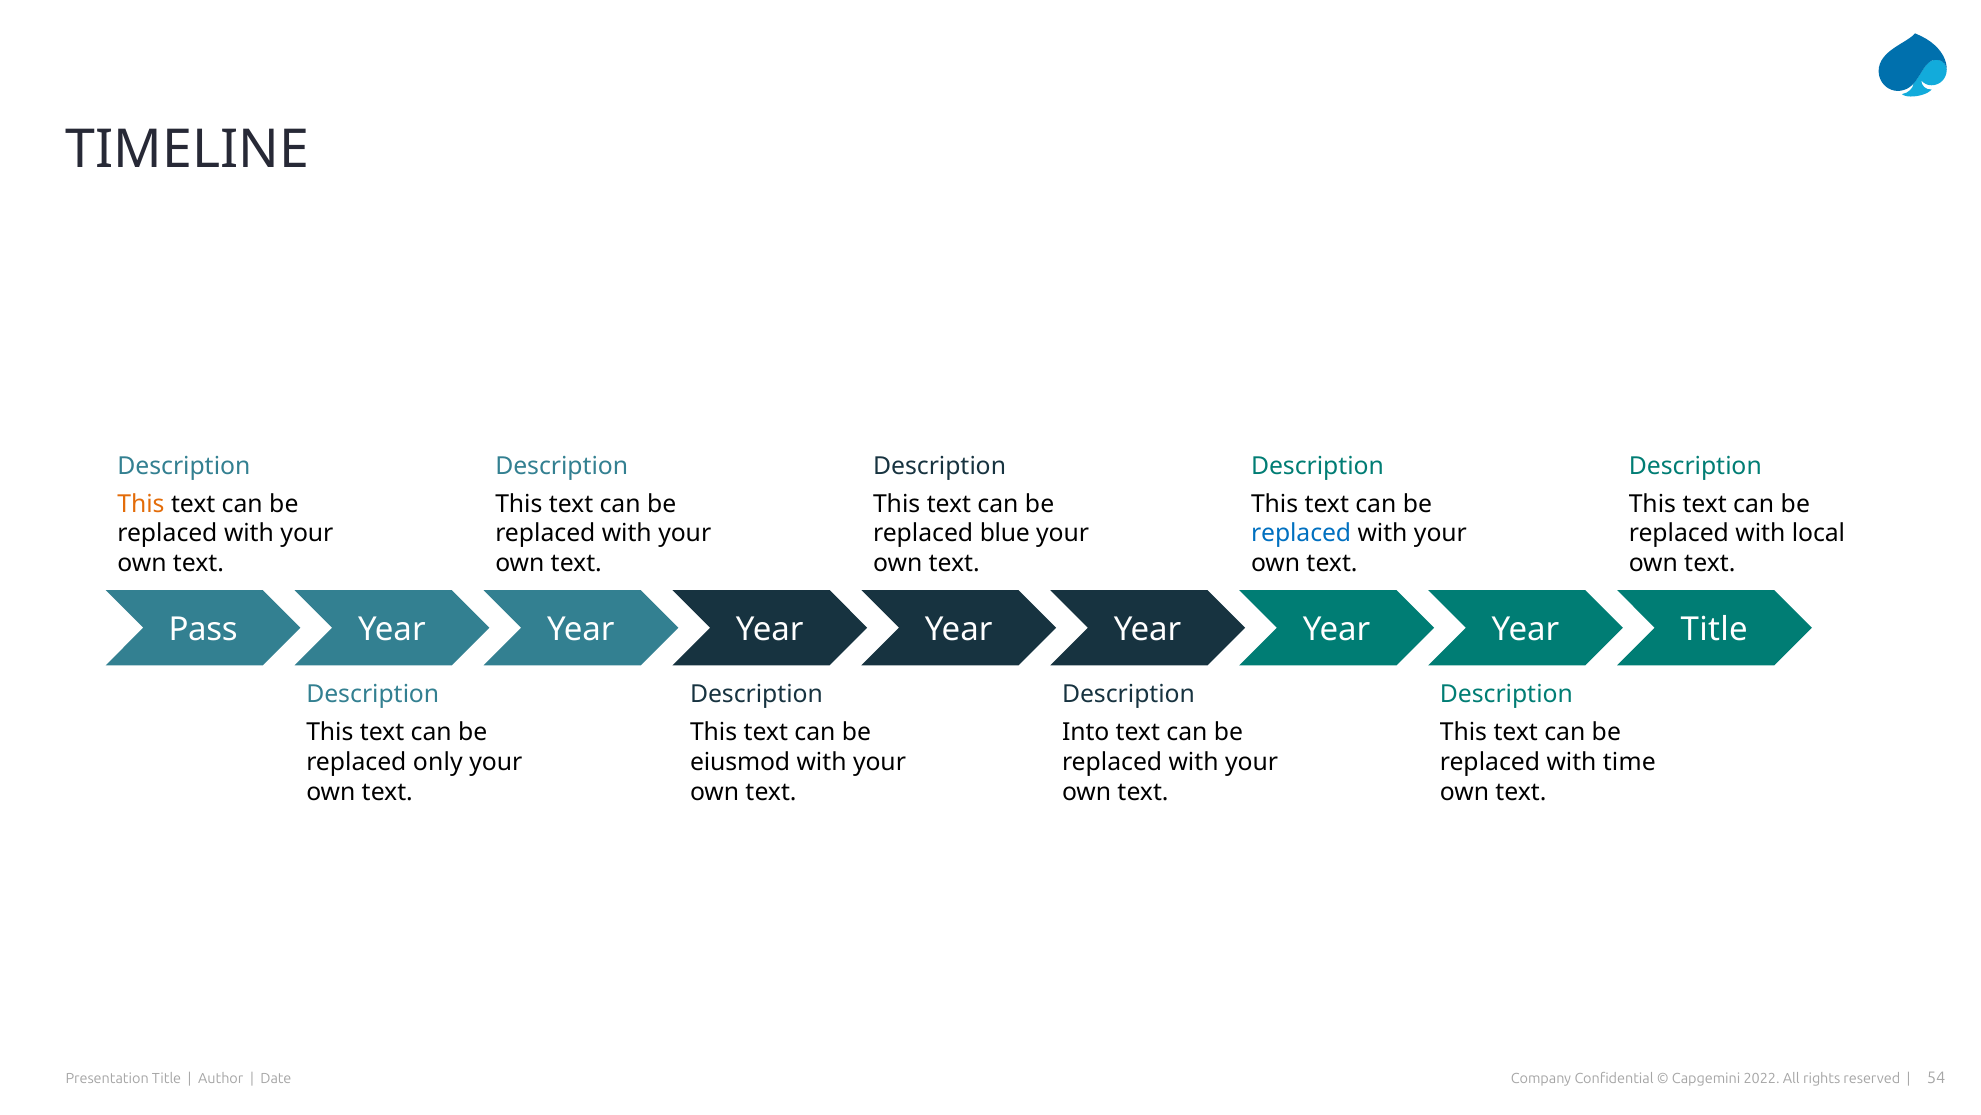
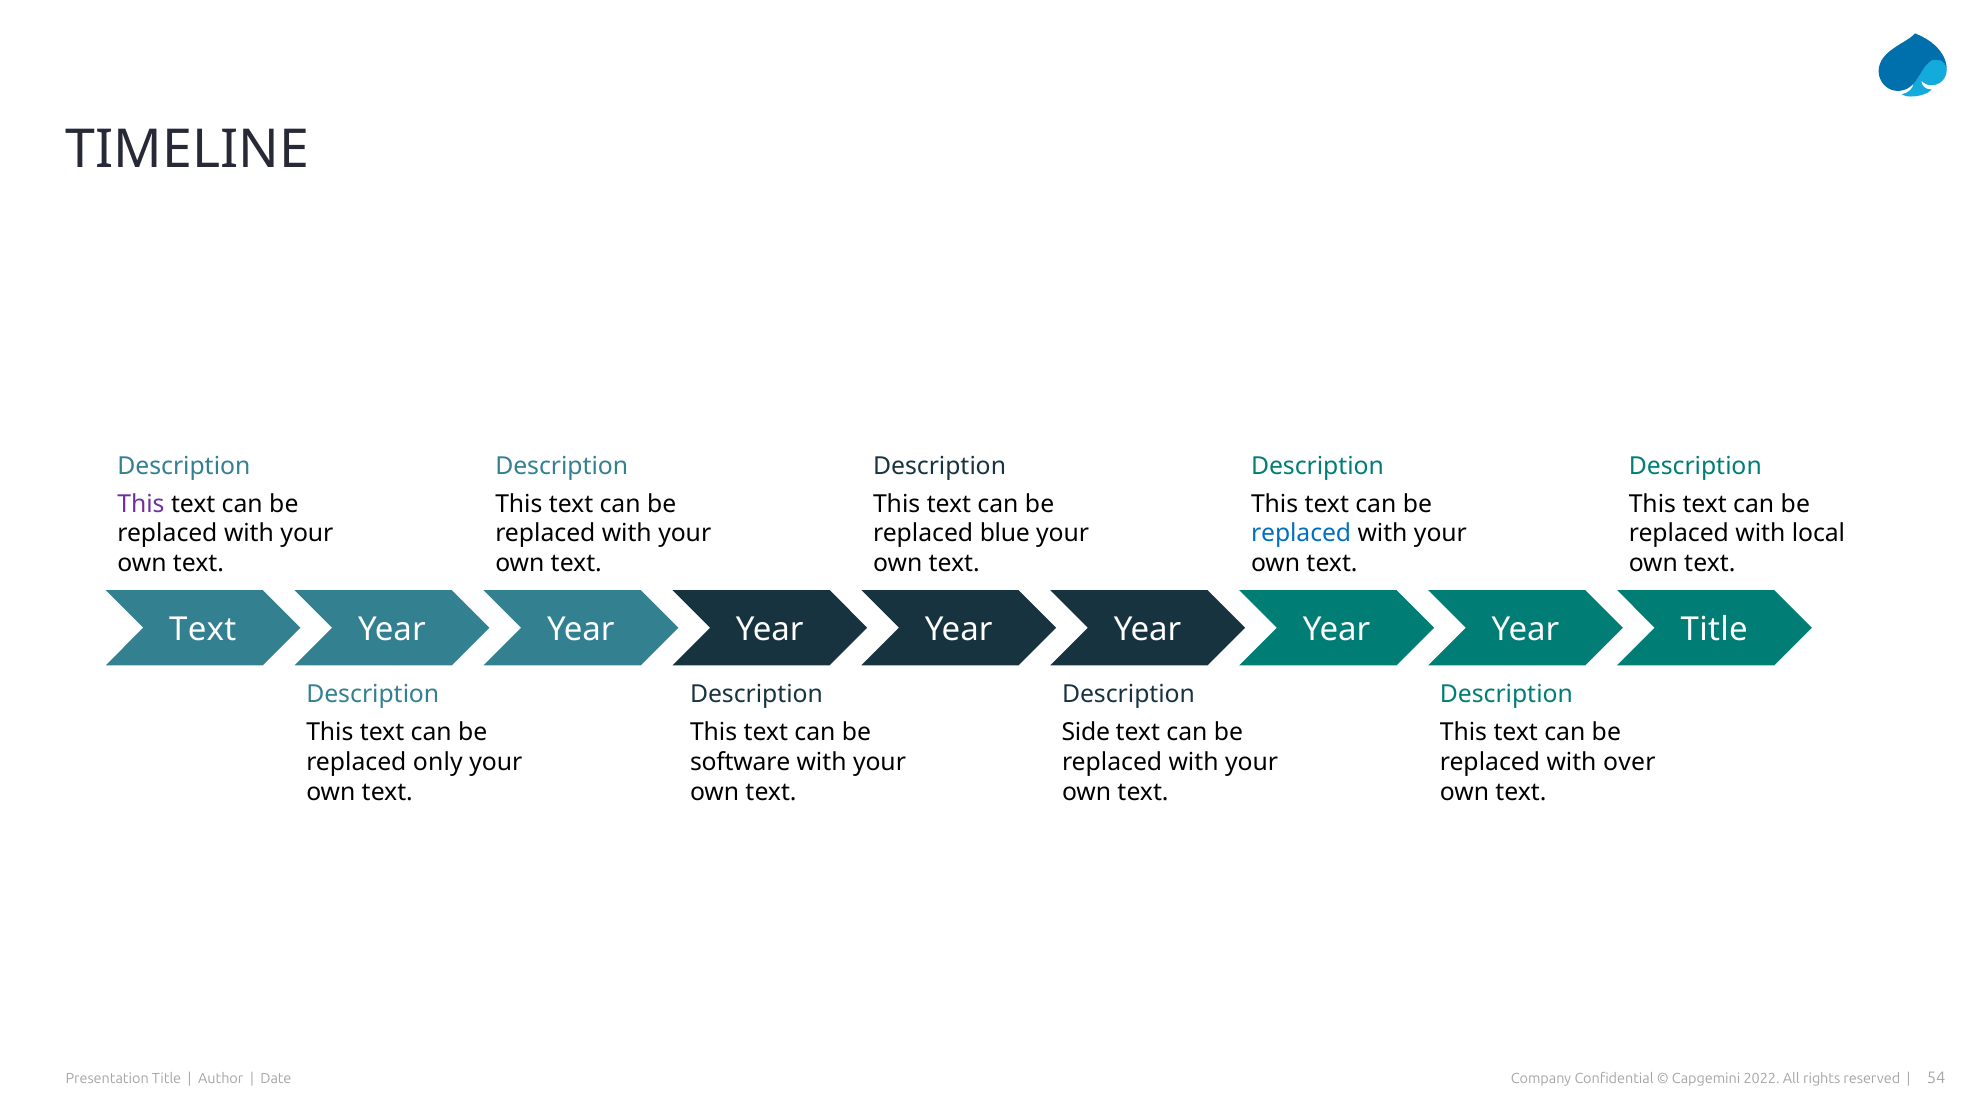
This colour: orange -> purple (141, 504)
Pass: Pass -> Text (203, 630)
Into: Into -> Side (1086, 732)
eiusmod: eiusmod -> software (740, 762)
time: time -> over (1629, 762)
